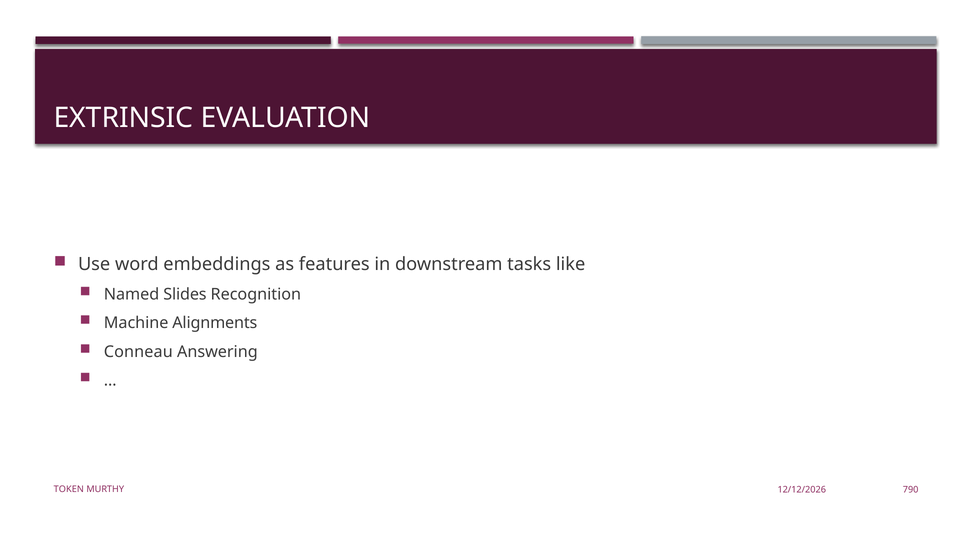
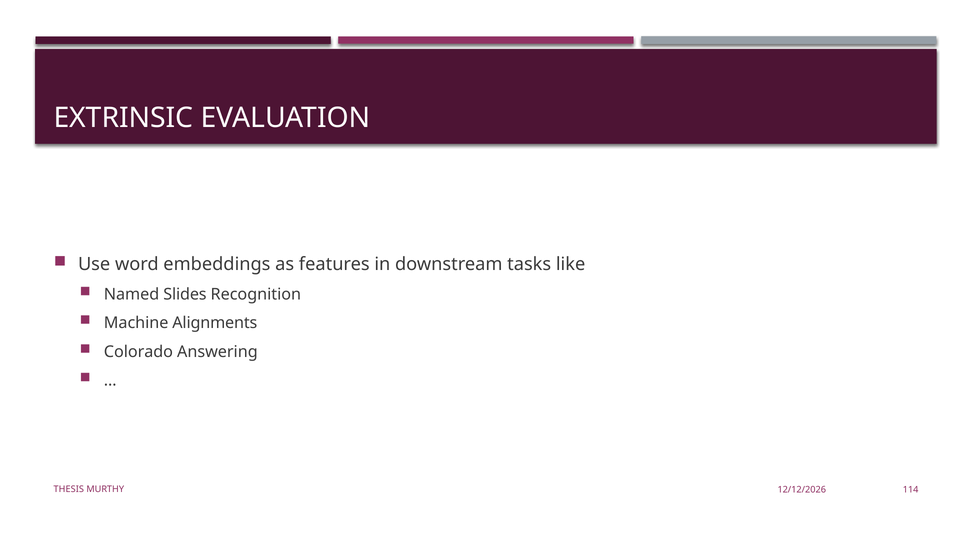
Conneau: Conneau -> Colorado (138, 352)
TOKEN: TOKEN -> THESIS (69, 489)
790: 790 -> 114 (911, 489)
